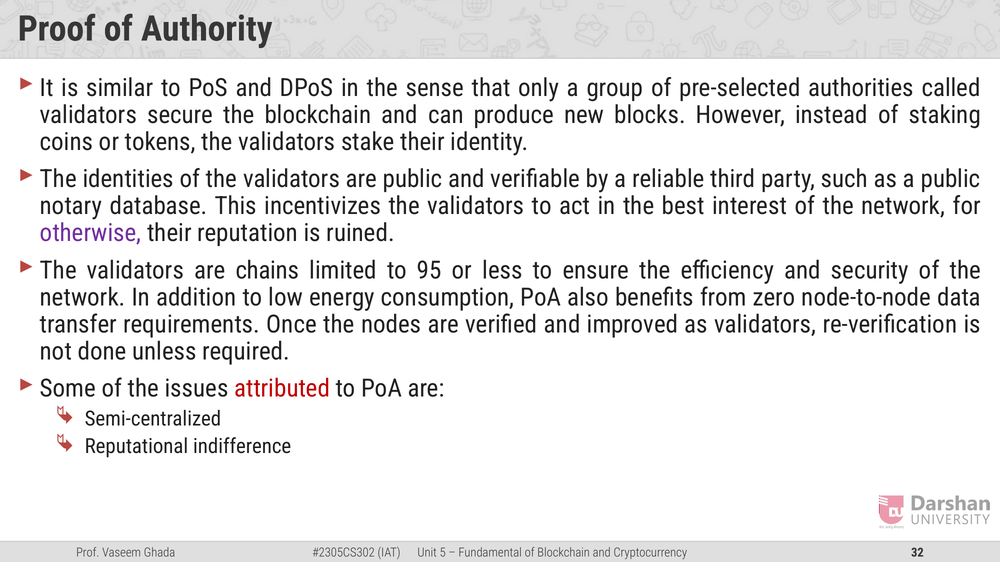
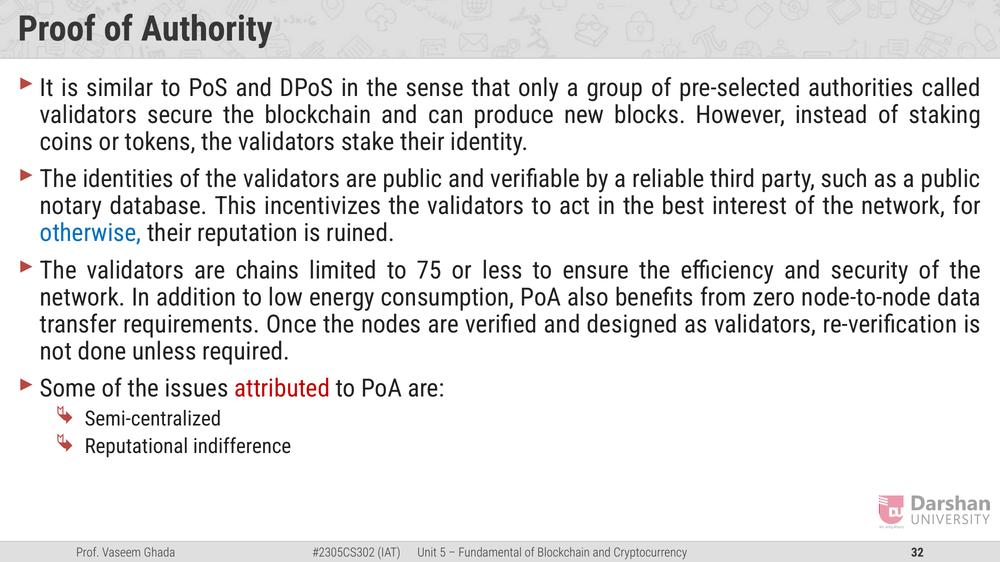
otherwise colour: purple -> blue (91, 233)
95: 95 -> 75 (429, 271)
improved: improved -> designed (632, 325)
